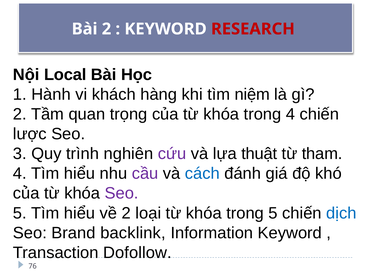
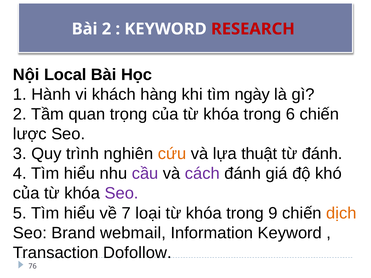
niệm: niệm -> ngày (252, 95)
trong 4: 4 -> 6 (290, 114)
cứu colour: purple -> orange (172, 154)
từ tham: tham -> đánh (322, 154)
cách colour: blue -> purple (202, 174)
về 2: 2 -> 7 (126, 213)
trong 5: 5 -> 9 (273, 213)
dịch colour: blue -> orange (341, 213)
backlink: backlink -> webmail (133, 233)
